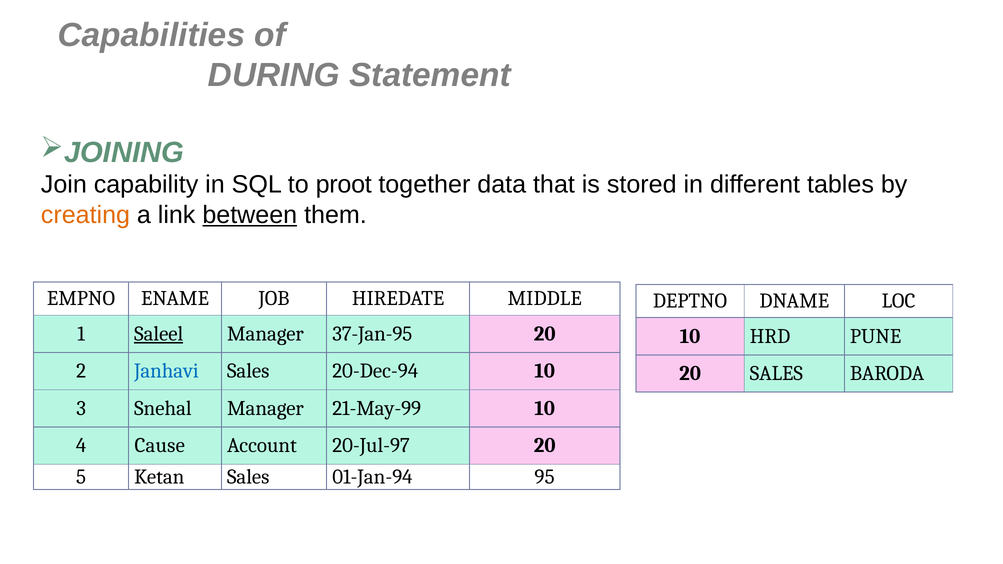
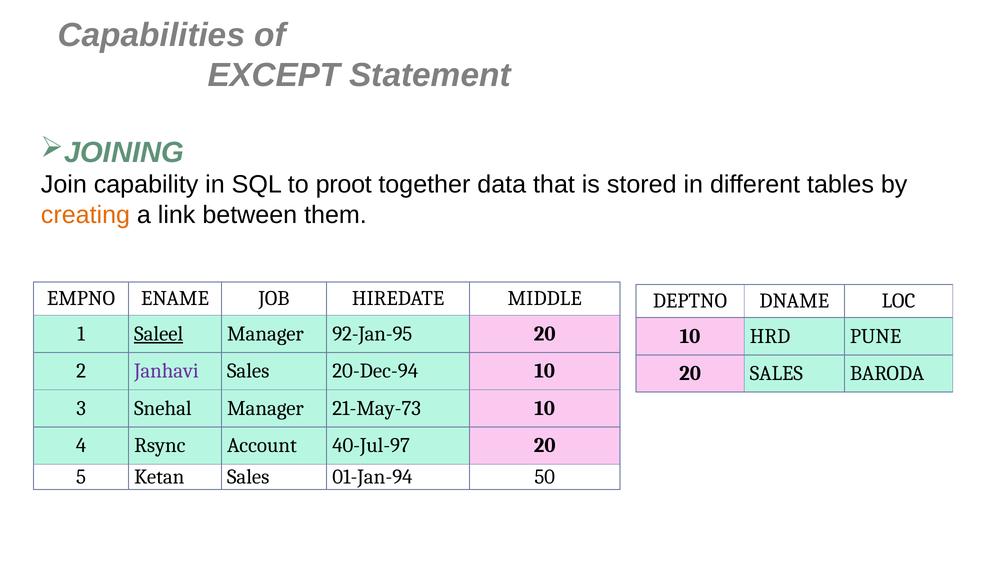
DURING: DURING -> EXCEPT (274, 75)
between underline: present -> none (250, 215)
37-Jan-95: 37-Jan-95 -> 92-Jan-95 (372, 334)
Janhavi colour: blue -> purple (166, 371)
21-May-99: 21-May-99 -> 21-May-73 (377, 408)
Cause: Cause -> Rsync (160, 446)
20-Jul-97: 20-Jul-97 -> 40-Jul-97 (371, 446)
95: 95 -> 50 (545, 477)
